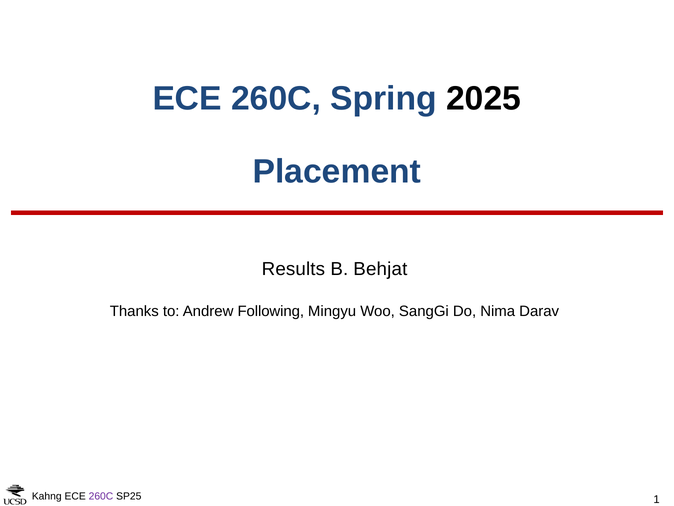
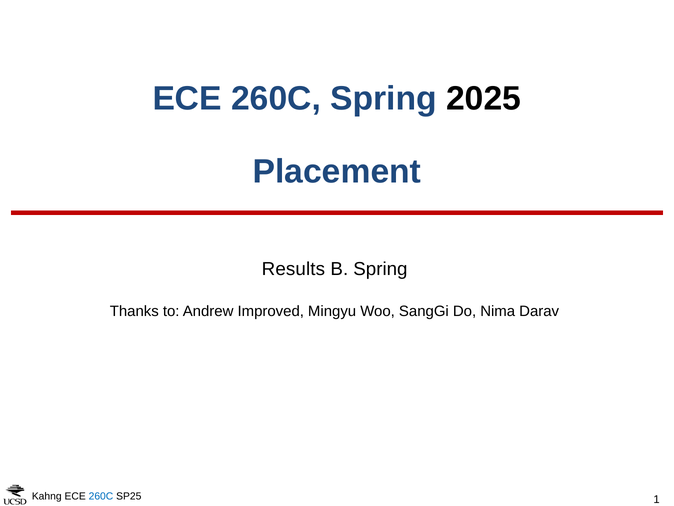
B Behjat: Behjat -> Spring (380, 269)
Following: Following -> Improved (271, 311)
260C colour: purple -> blue (101, 496)
